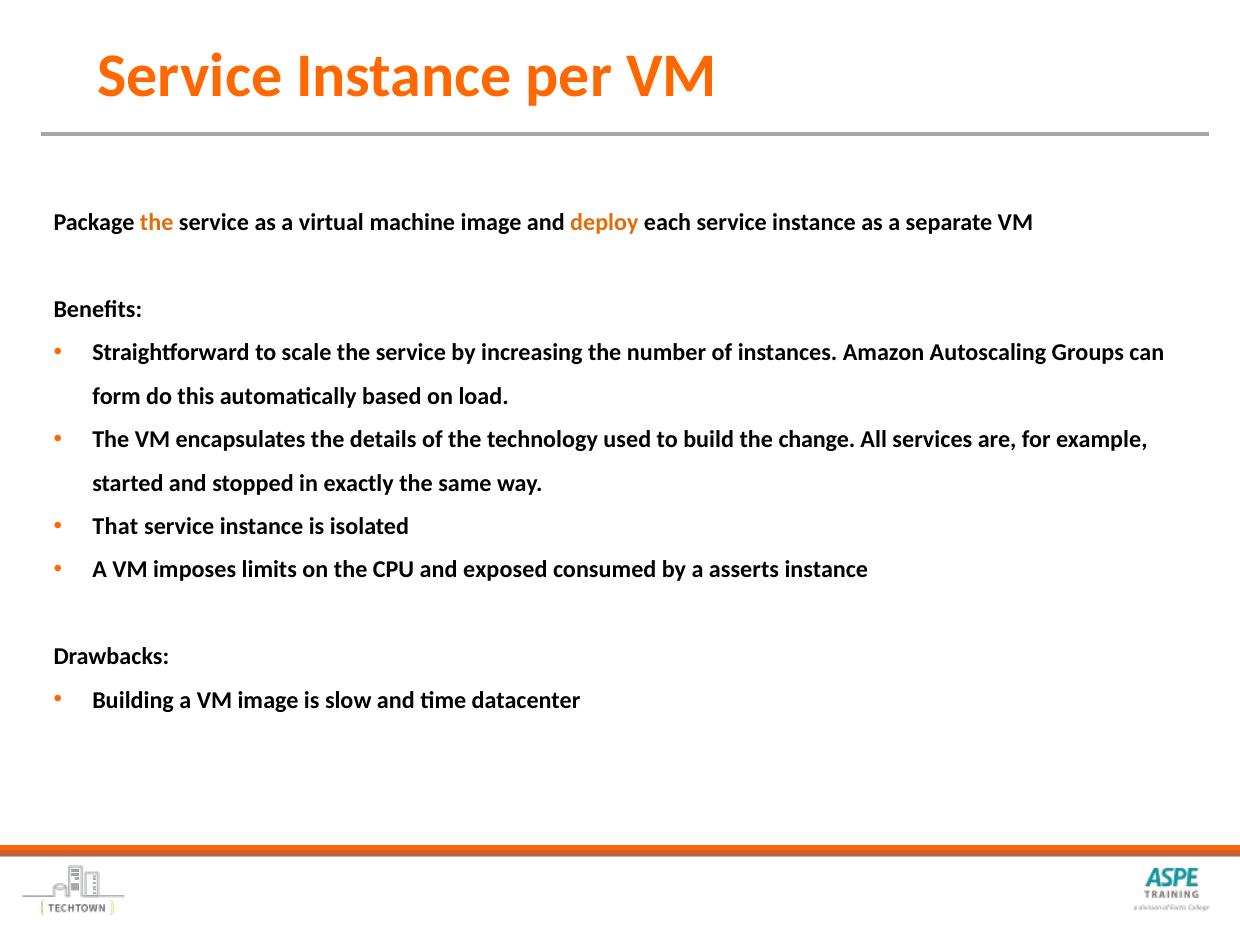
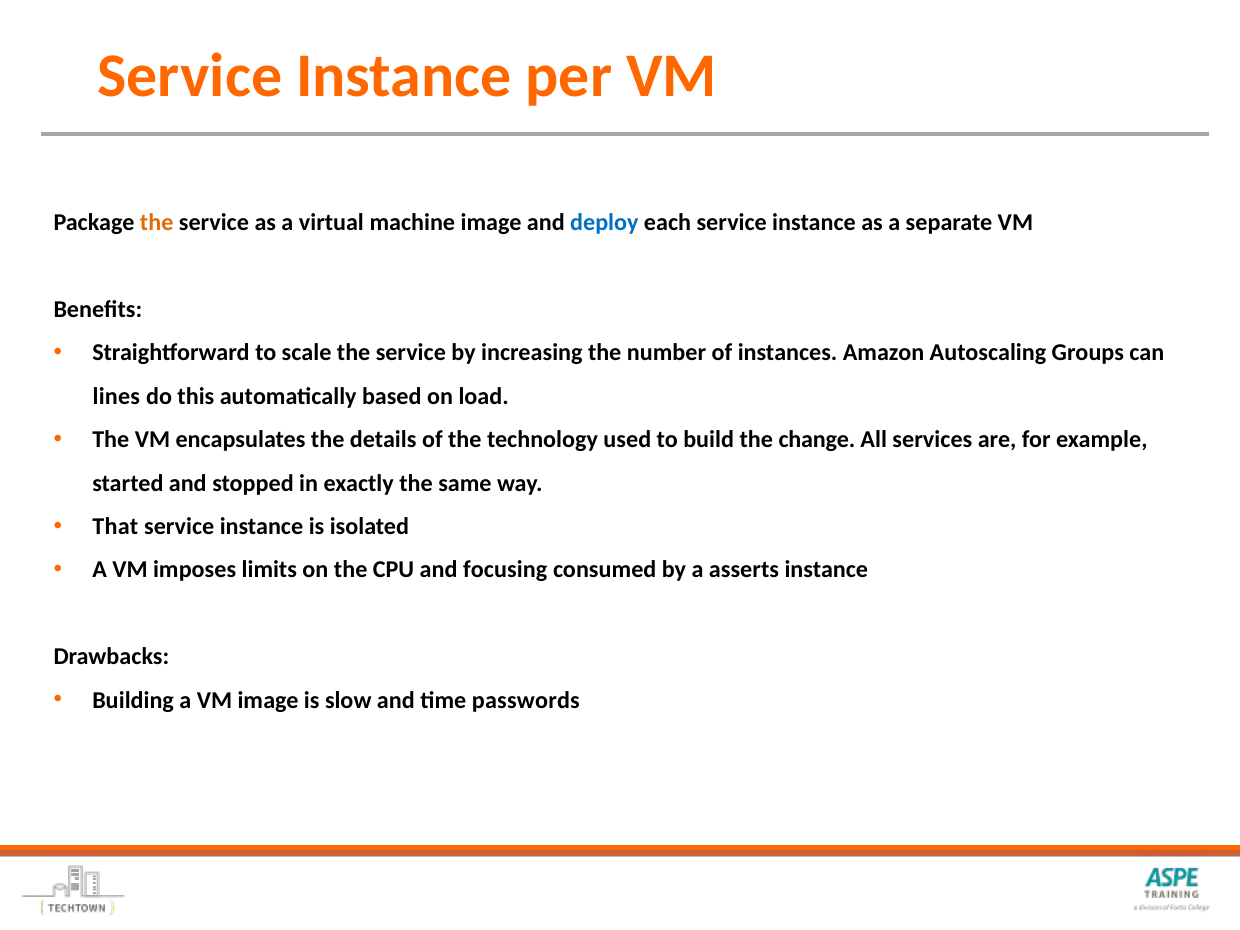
deploy colour: orange -> blue (604, 223)
form: form -> lines (116, 396)
exposed: exposed -> focusing (505, 570)
datacenter: datacenter -> passwords (526, 700)
